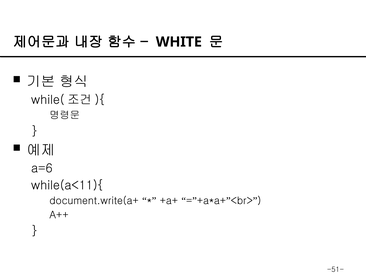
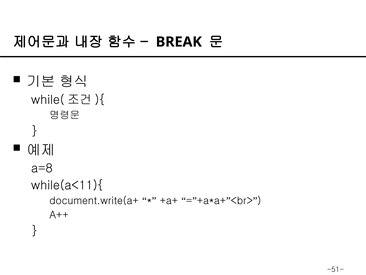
WHITE: WHITE -> BREAK (179, 42)
a=6: a=6 -> a=8 (42, 168)
